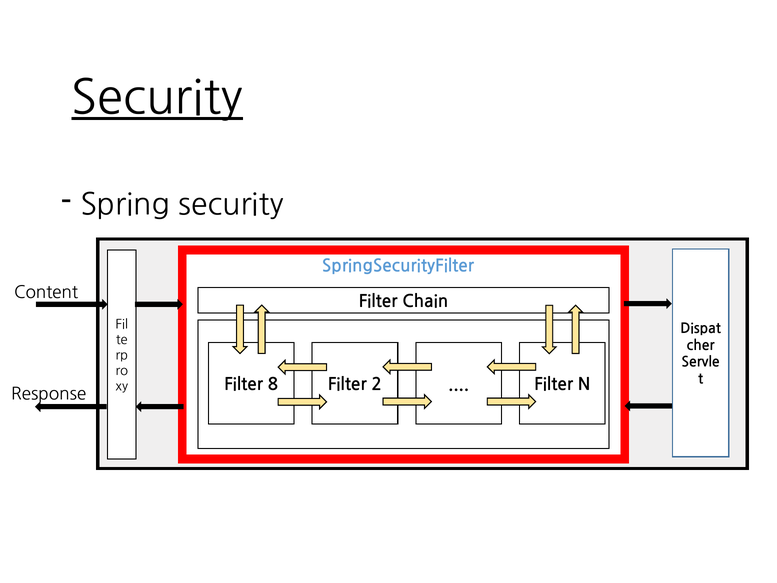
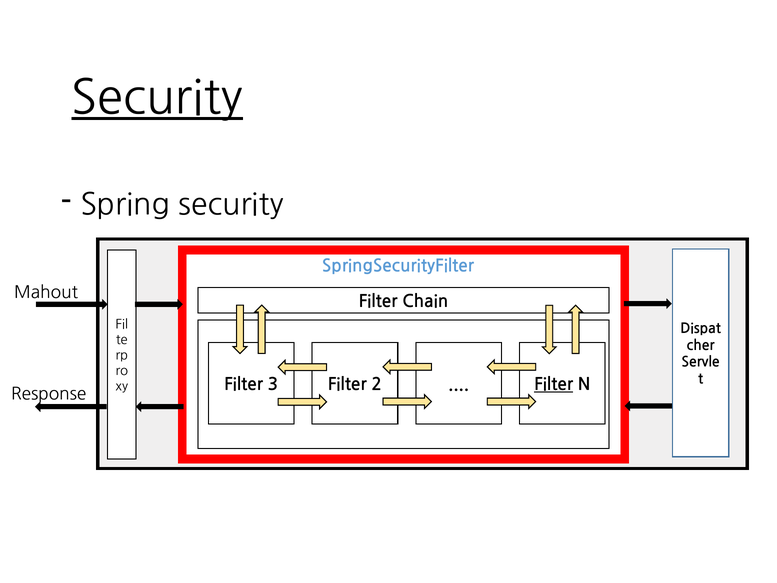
Content: Content -> Mahout (46, 292)
8: 8 -> 3 (273, 384)
Filter underline: none -> present (554, 384)
